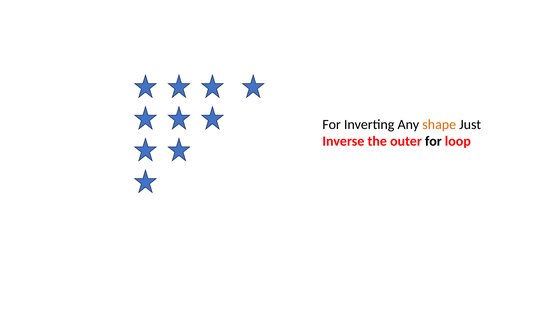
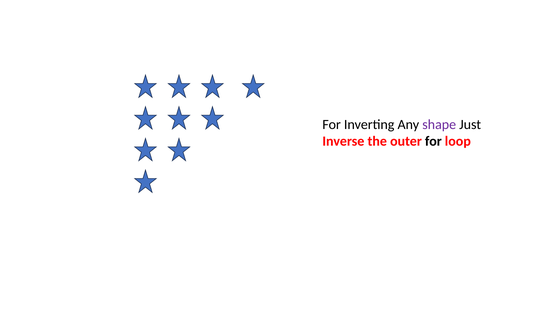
shape colour: orange -> purple (439, 124)
